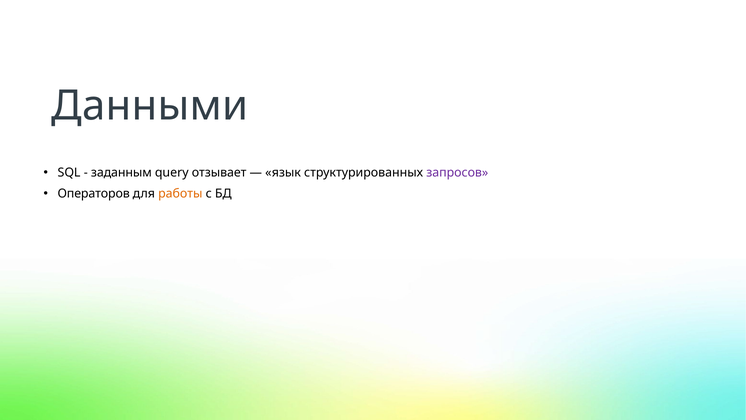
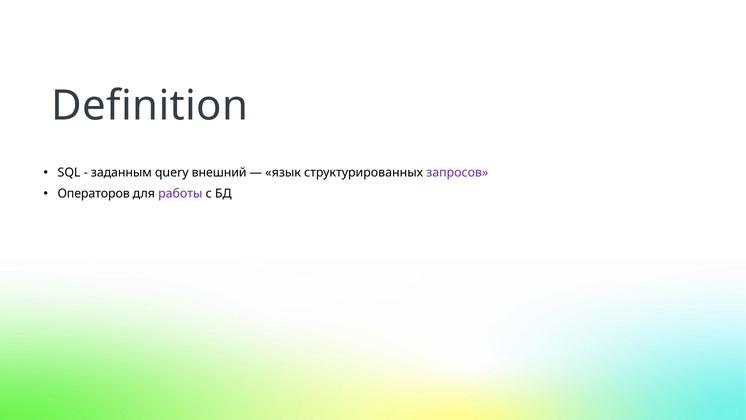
Данными: Данными -> Definition (150, 106)
отзывает: отзывает -> внешний (219, 172)
работы colour: orange -> purple (180, 194)
